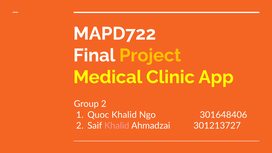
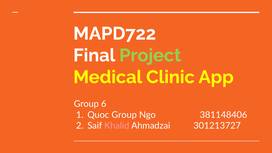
Project colour: yellow -> light green (150, 55)
Group 2: 2 -> 6 (104, 104)
Quoc Khalid: Khalid -> Group (124, 115)
301648406: 301648406 -> 381148406 (223, 115)
